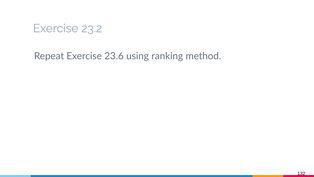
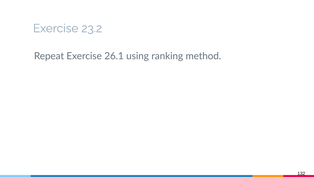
23.6: 23.6 -> 26.1 (114, 56)
